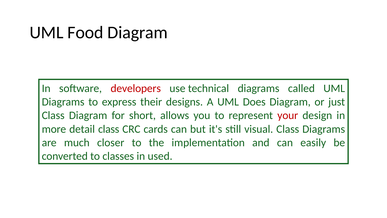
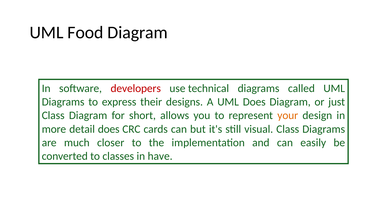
your colour: red -> orange (288, 115)
detail class: class -> does (109, 129)
used: used -> have (160, 156)
